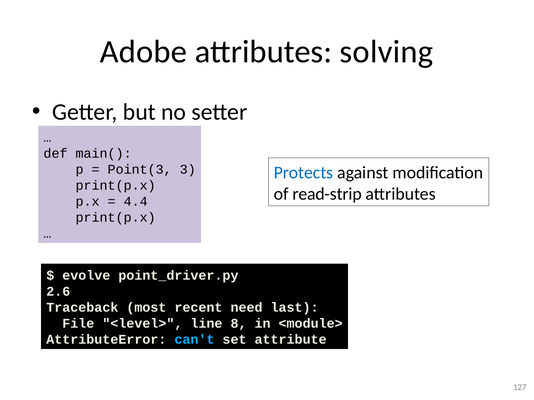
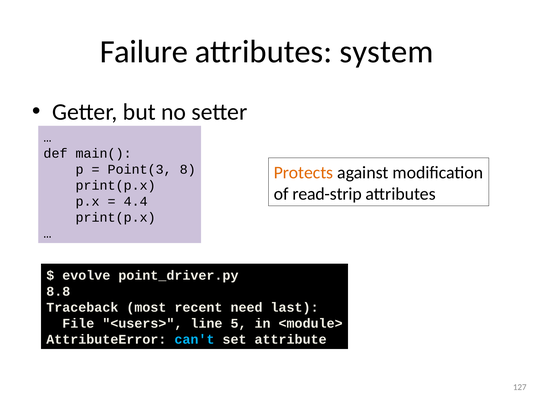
Adobe: Adobe -> Failure (144, 52)
solving: solving -> system (386, 52)
3: 3 -> 8 (188, 170)
Protects colour: blue -> orange (303, 173)
2.6: 2.6 -> 8.8 (58, 292)
<level>: <level> -> <users> (142, 324)
8: 8 -> 5 (239, 324)
